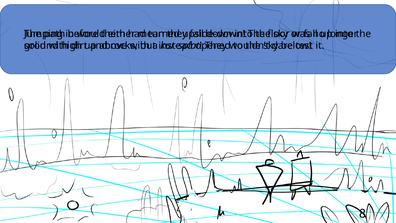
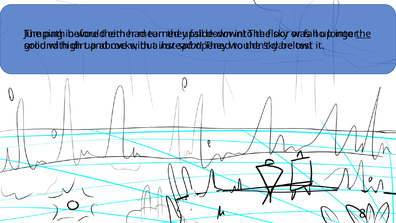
the underline: none -> present (363, 34)
